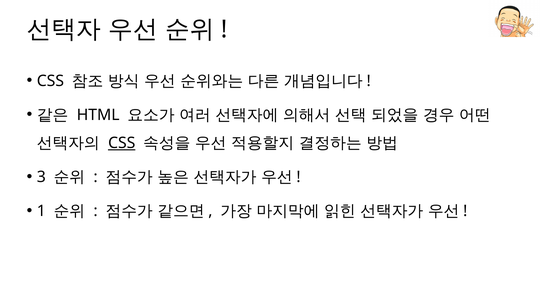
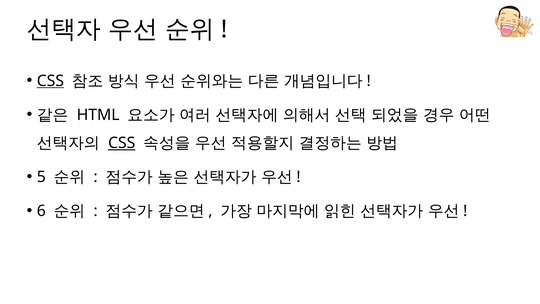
CSS underline: none -> present (50, 81)
3: 3 -> 5 (41, 177)
1: 1 -> 6 (41, 211)
